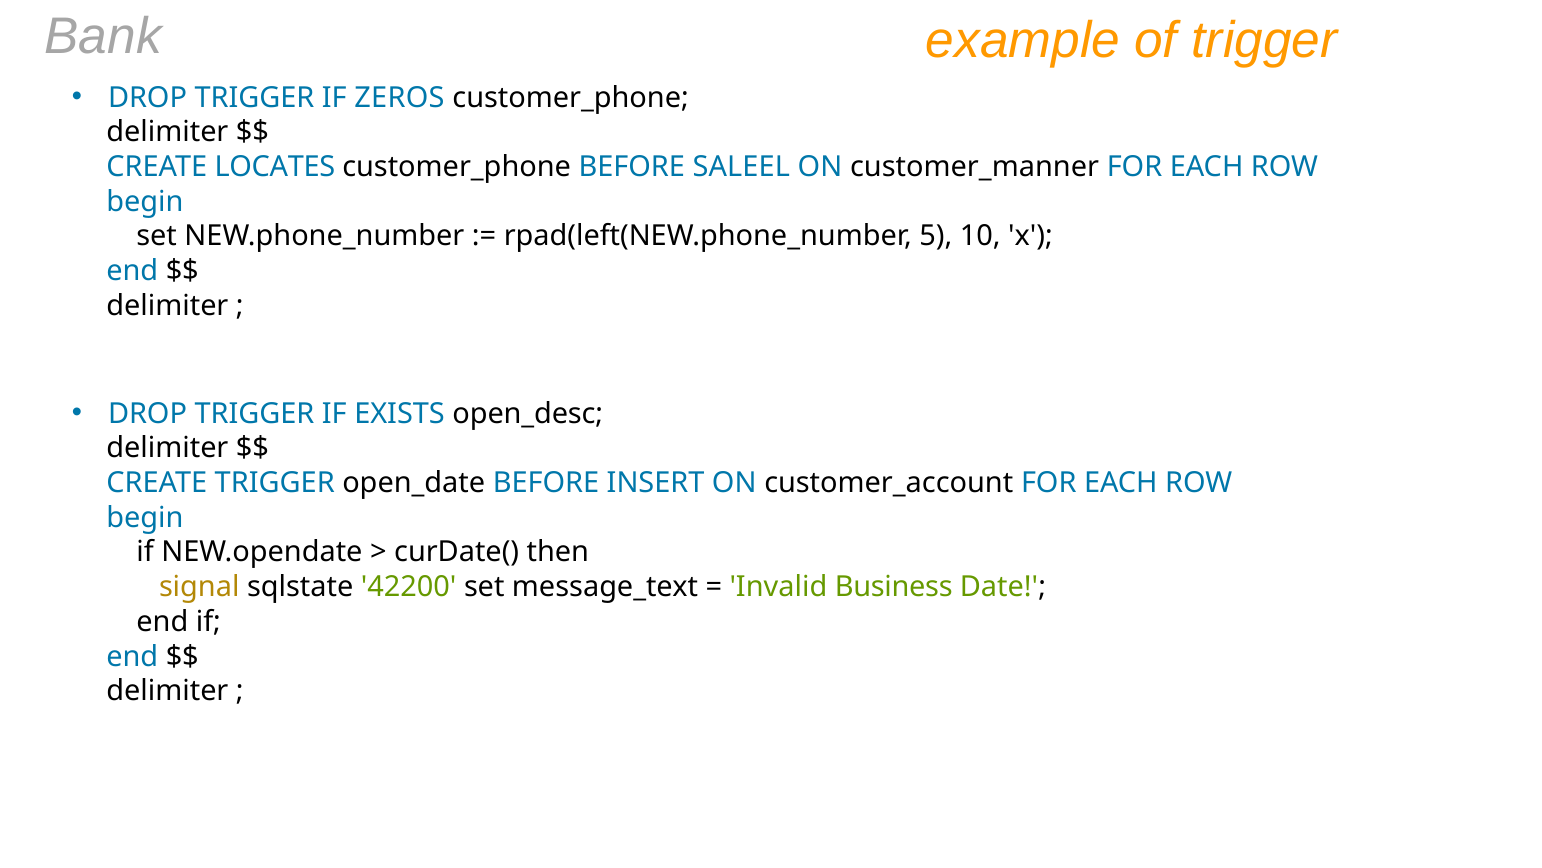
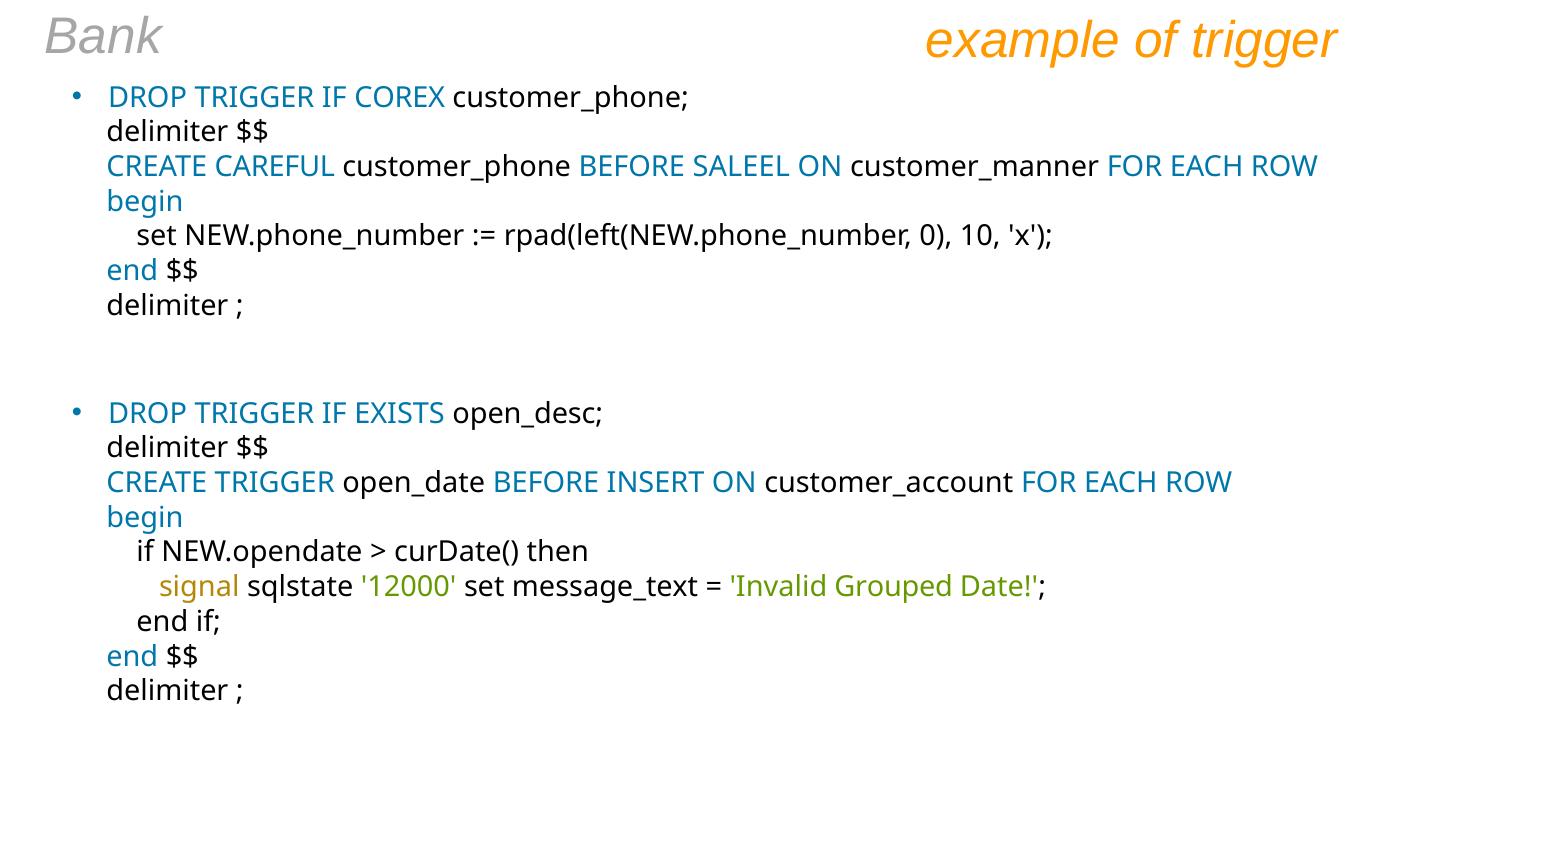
ZEROS: ZEROS -> COREX (400, 97)
LOCATES: LOCATES -> CAREFUL (275, 167)
5: 5 -> 0 (936, 236)
42200: 42200 -> 12000 (409, 587)
Business: Business -> Grouped (894, 587)
